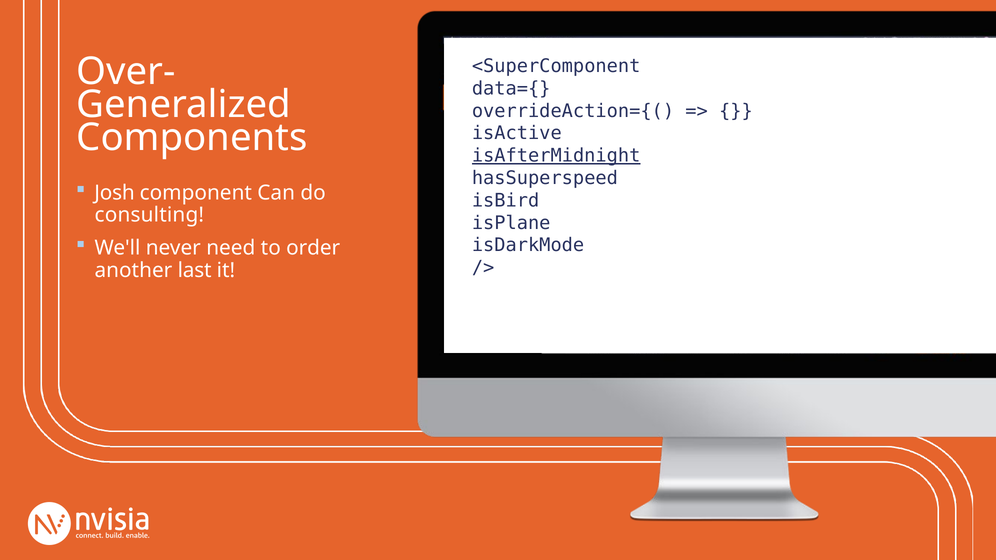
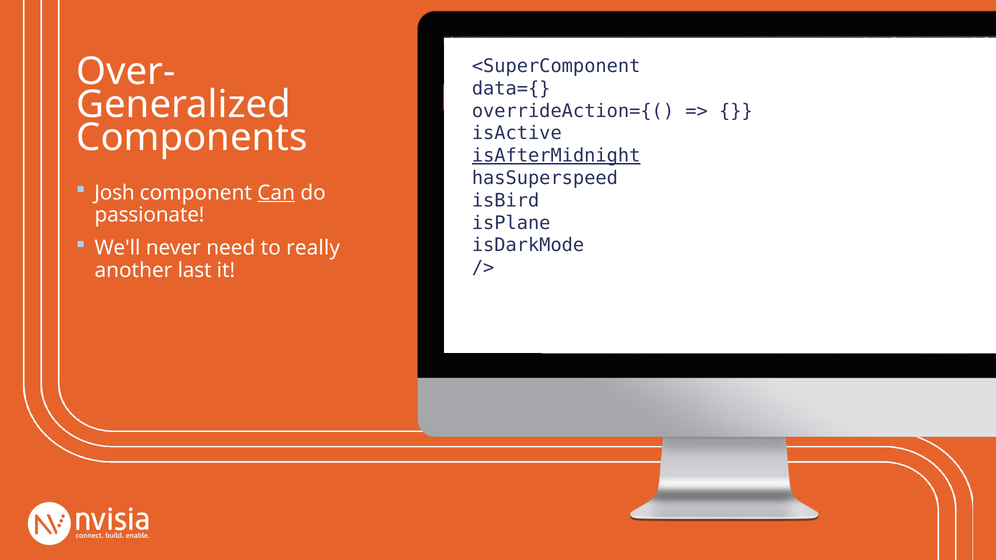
Can underline: none -> present (276, 193)
consulting: consulting -> passionate (150, 215)
order: order -> really (313, 248)
